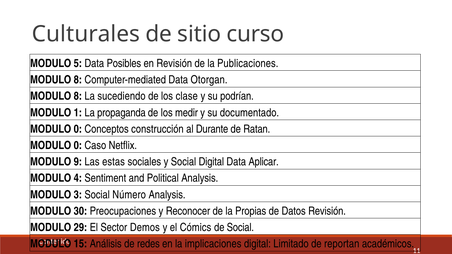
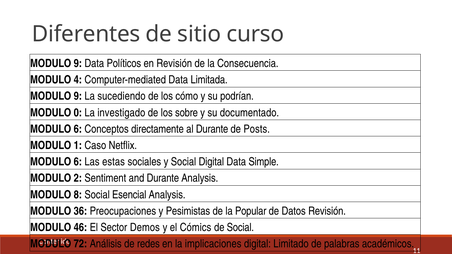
Culturales: Culturales -> Diferentes (86, 34)
5: 5 -> 9 (78, 63)
Posibles: Posibles -> Políticos (124, 63)
Publicaciones: Publicaciones -> Consecuencia (248, 63)
8: 8 -> 4 (78, 80)
Otorgan: Otorgan -> Limitada (209, 80)
8: 8 -> 9 (78, 96)
clase: clase -> cómo (187, 96)
1: 1 -> 0 (78, 113)
propaganda: propaganda -> investigado (121, 113)
medir: medir -> sobre (187, 113)
0: 0 -> 6 (78, 129)
construcción: construcción -> directamente (158, 129)
Ratan: Ratan -> Posts (257, 129)
0: 0 -> 1 (78, 146)
9: 9 -> 6 (78, 162)
Aplicar: Aplicar -> Simple (264, 162)
4: 4 -> 2 (78, 178)
and Political: Political -> Durante (163, 178)
3: 3 -> 8 (78, 195)
Número: Número -> Esencial (129, 195)
30: 30 -> 36 (80, 211)
Reconocer: Reconocer -> Pesimistas (188, 211)
Propias: Propias -> Popular (251, 211)
29: 29 -> 46 (80, 228)
15: 15 -> 72 (80, 244)
reportan: reportan -> palabras (342, 244)
